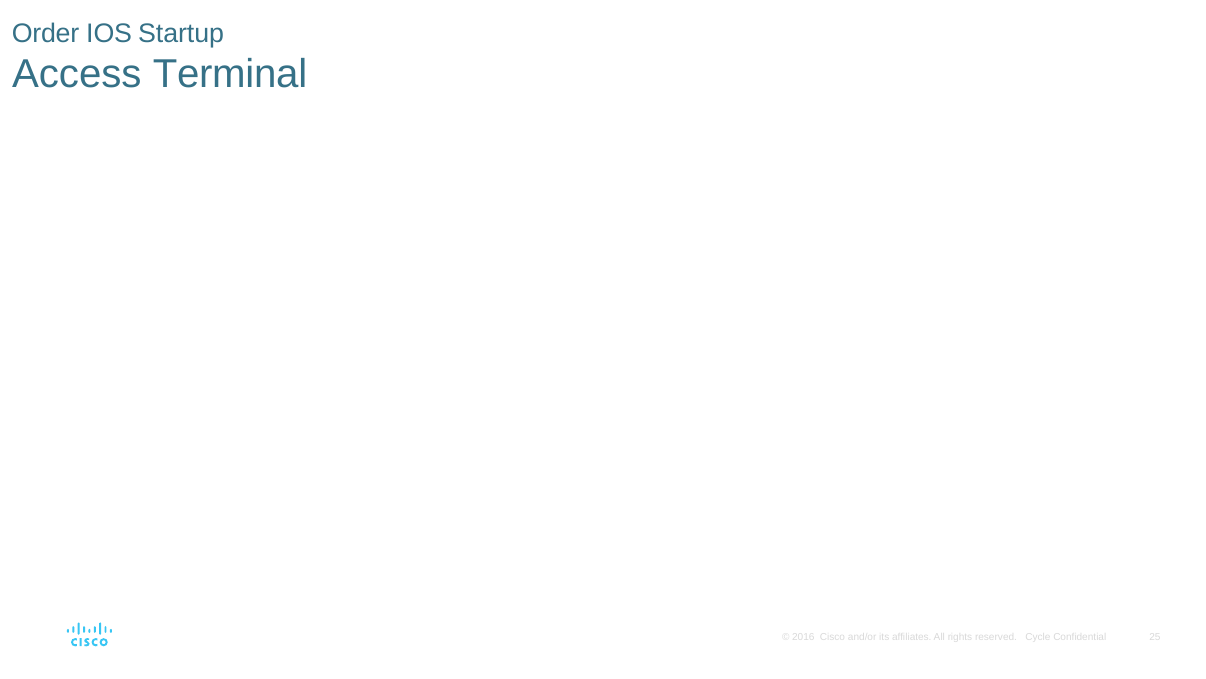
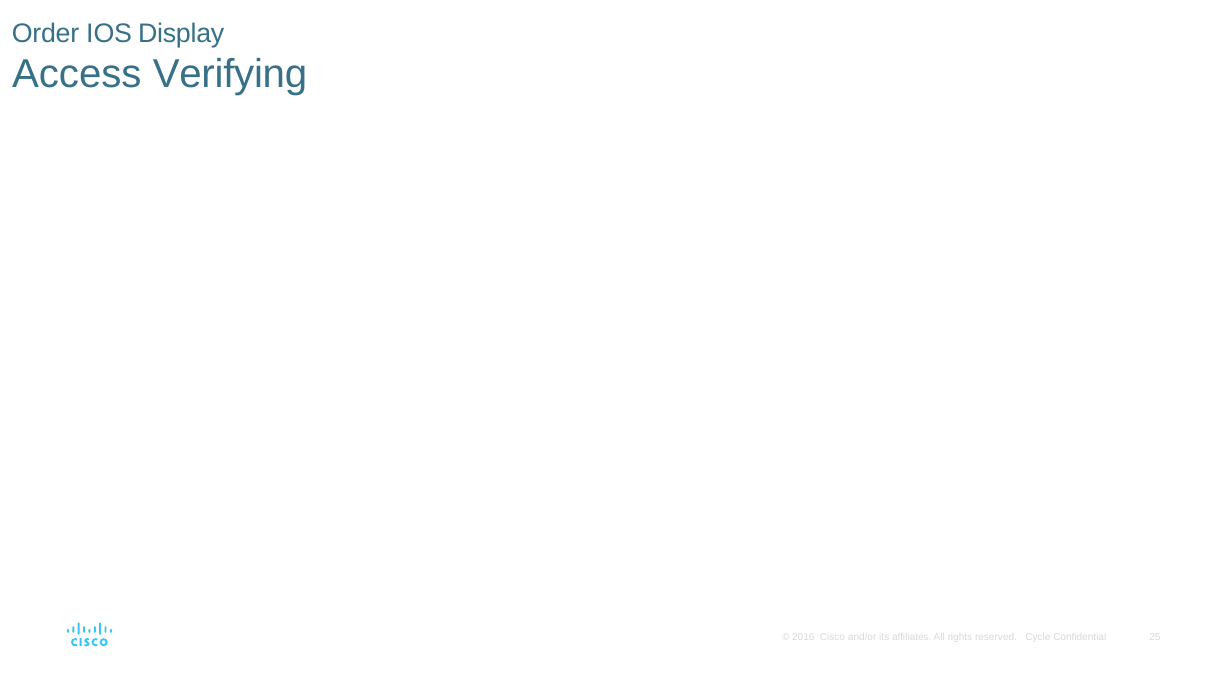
Startup: Startup -> Display (181, 33)
Terminal: Terminal -> Verifying (230, 74)
